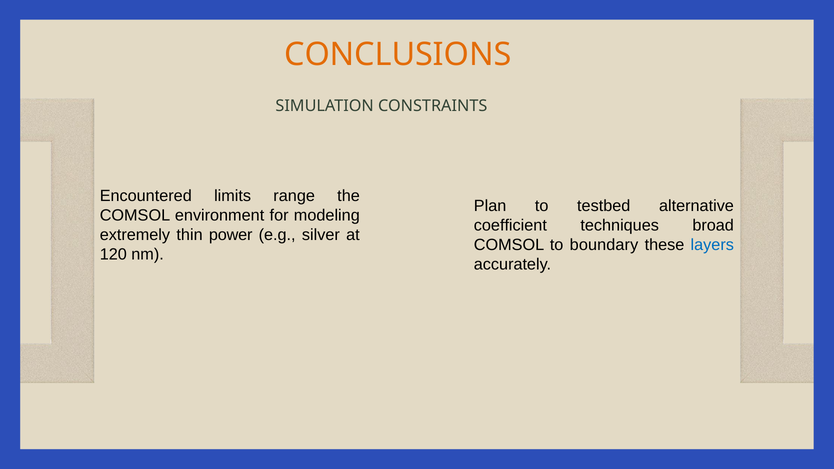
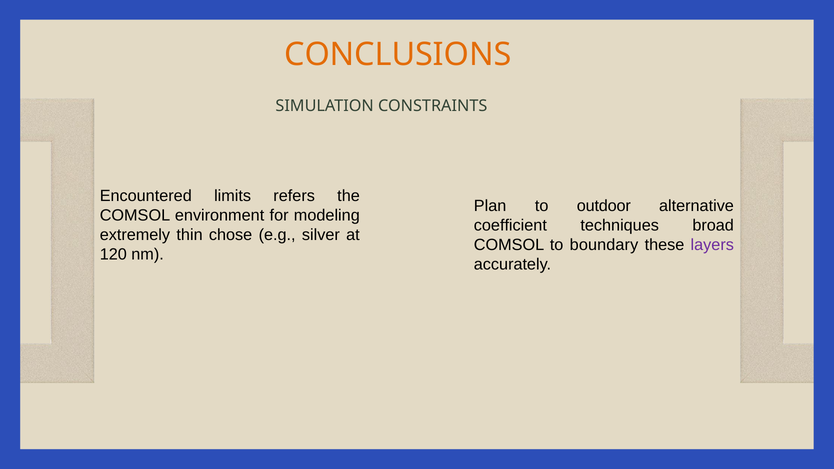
range: range -> refers (294, 196)
testbed: testbed -> outdoor (604, 206)
power: power -> chose (231, 235)
layers colour: blue -> purple (712, 245)
